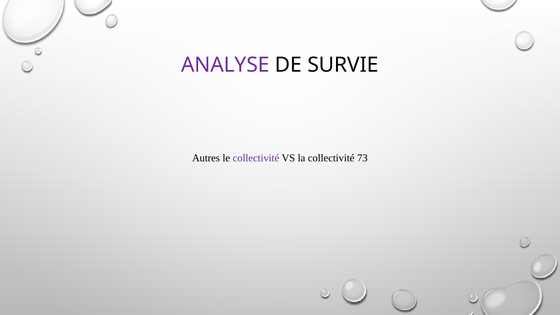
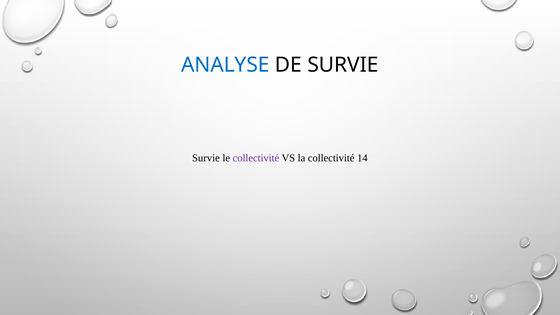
ANALYSE colour: purple -> blue (225, 65)
Autres: Autres -> Survie (206, 158)
73: 73 -> 14 (362, 158)
